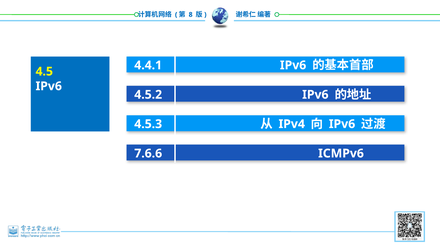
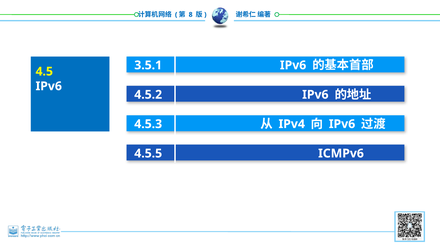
4.4.1: 4.4.1 -> 3.5.1 (148, 65)
7.6.6: 7.6.6 -> 4.5.5 (148, 153)
